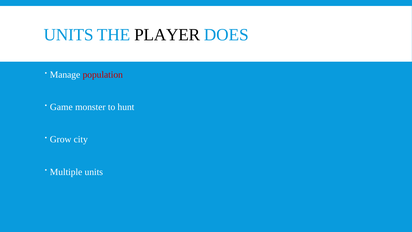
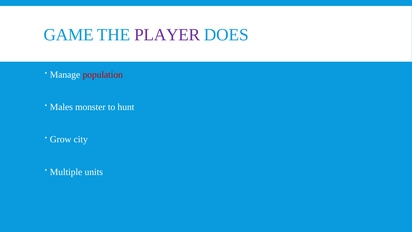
UNITS: UNITS -> GAME (69, 35)
PLAYER colour: black -> purple (167, 35)
Game: Game -> Males (61, 107)
